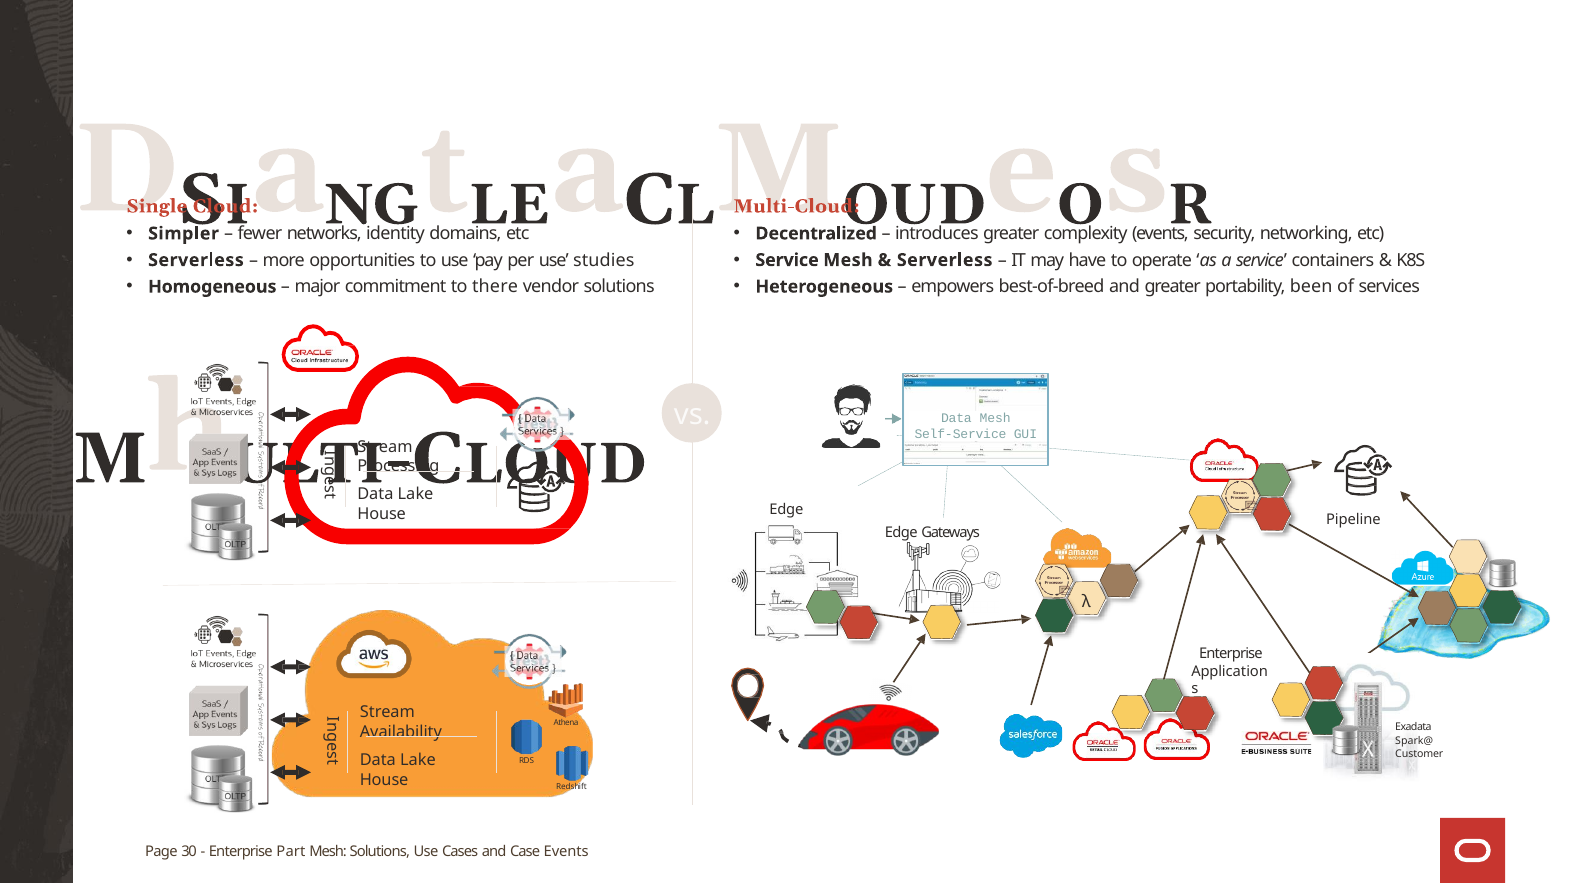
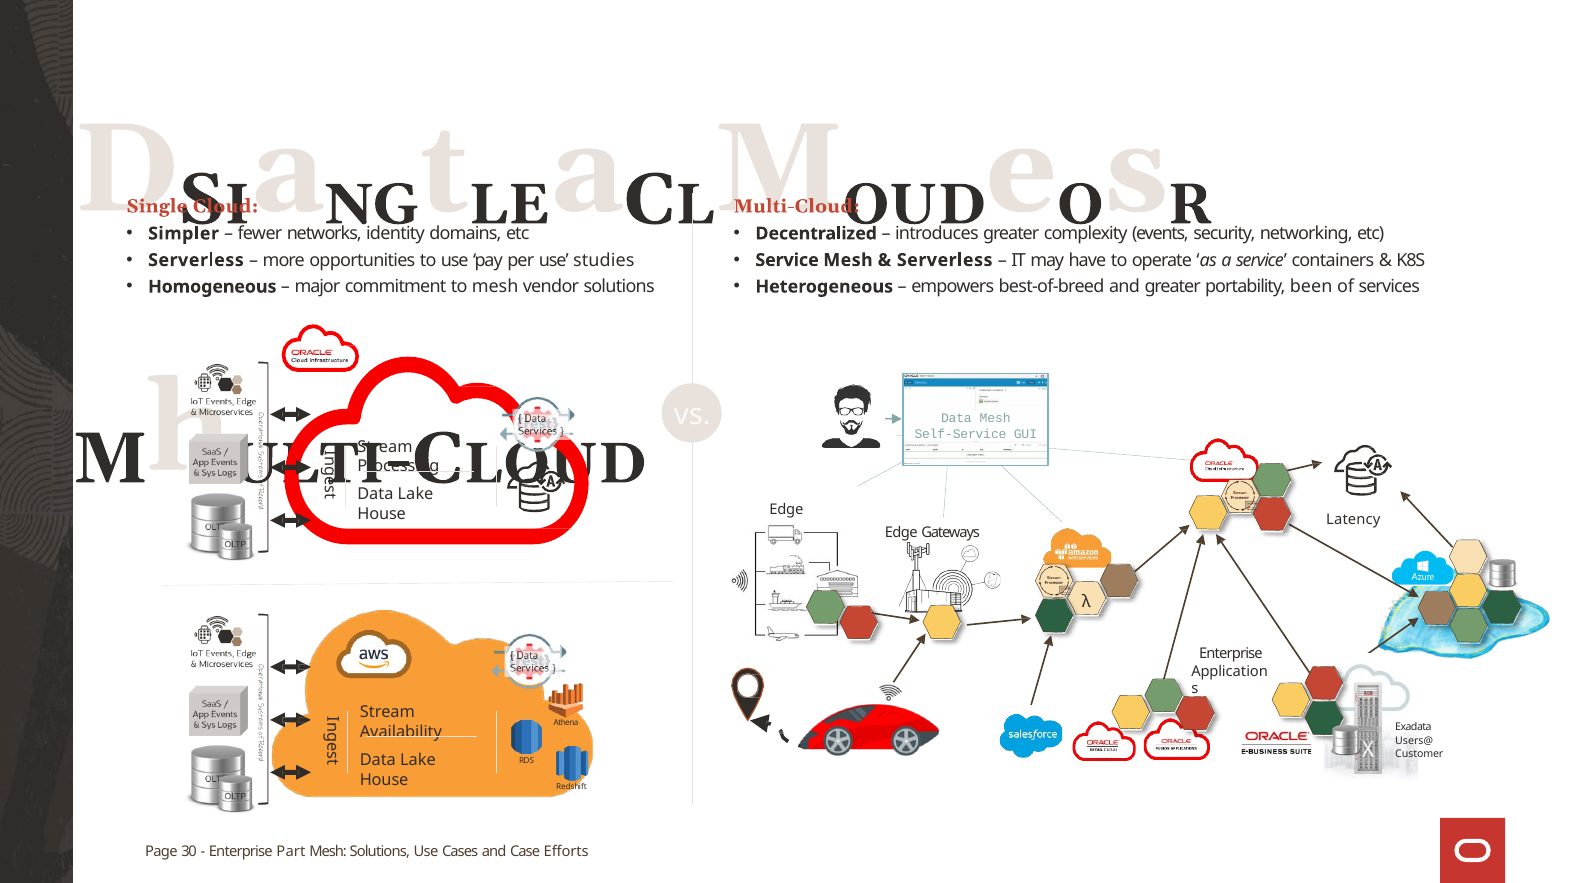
to there: there -> mesh (495, 287)
Pipeline: Pipeline -> Latency (1353, 520)
Spark@: Spark@ -> Users@ (1414, 741)
Case Events: Events -> Efforts (566, 852)
